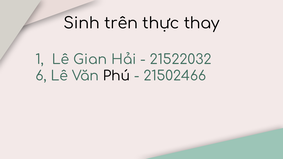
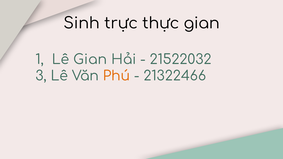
trên: trên -> trực (121, 23)
thực thay: thay -> gian (202, 23)
6: 6 -> 3 (41, 76)
Phú colour: black -> orange (116, 76)
21502466: 21502466 -> 21322466 (175, 76)
